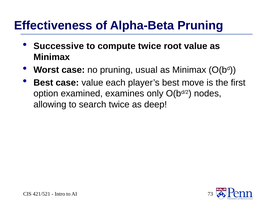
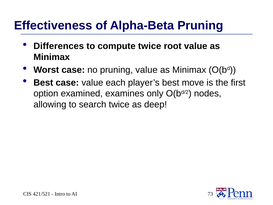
Successive: Successive -> Differences (59, 46)
pruning usual: usual -> value (146, 70)
